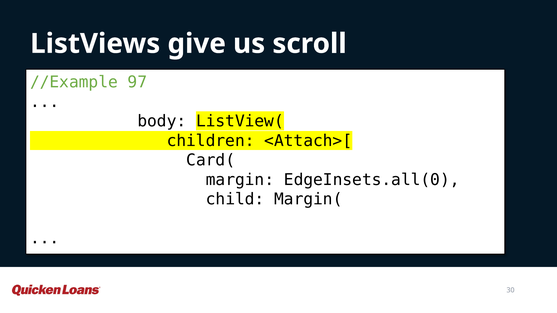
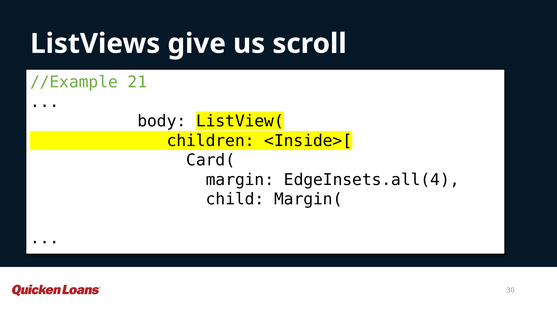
97: 97 -> 21 (137, 82)
<Attach>[: <Attach>[ -> <Inside>[ (308, 141)
EdgeInsets.all(0: EdgeInsets.all(0 -> EdgeInsets.all(4 (372, 180)
